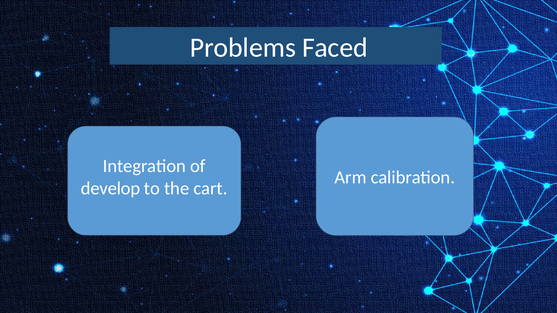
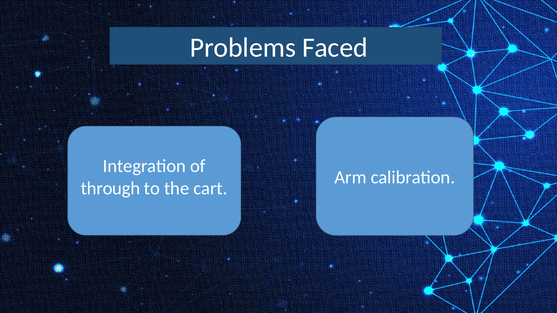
develop: develop -> through (111, 189)
